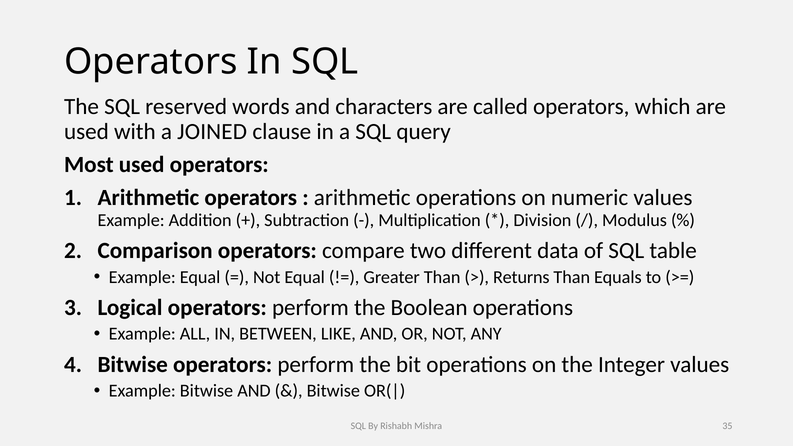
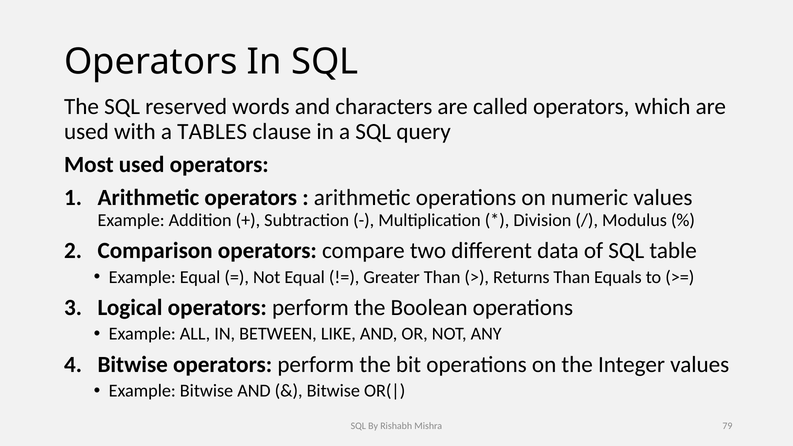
JOINED: JOINED -> TABLES (212, 131)
35: 35 -> 79 (727, 426)
